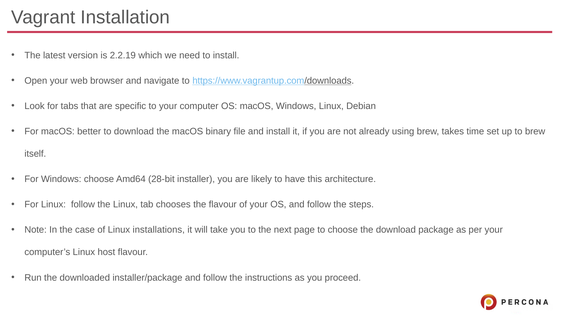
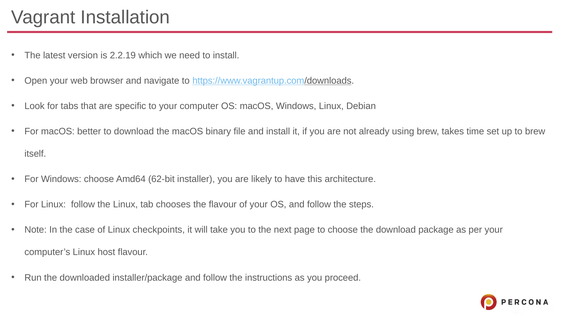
28-bit: 28-bit -> 62-bit (161, 179)
installations: installations -> checkpoints (159, 229)
